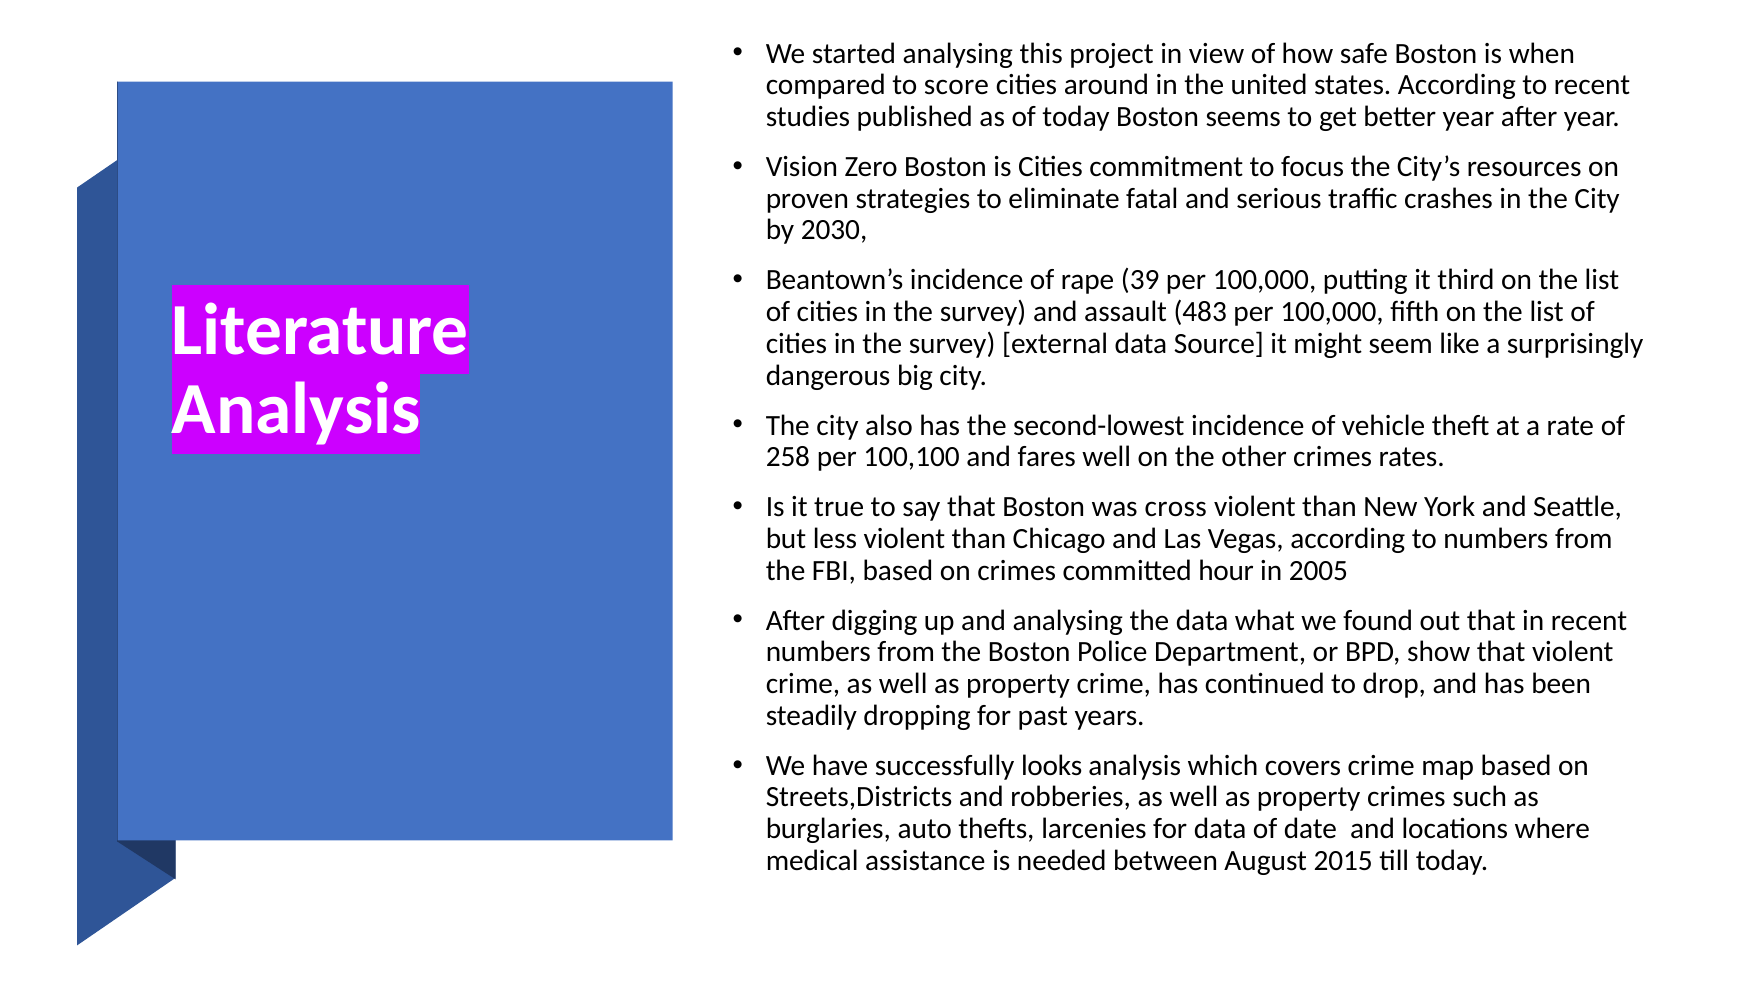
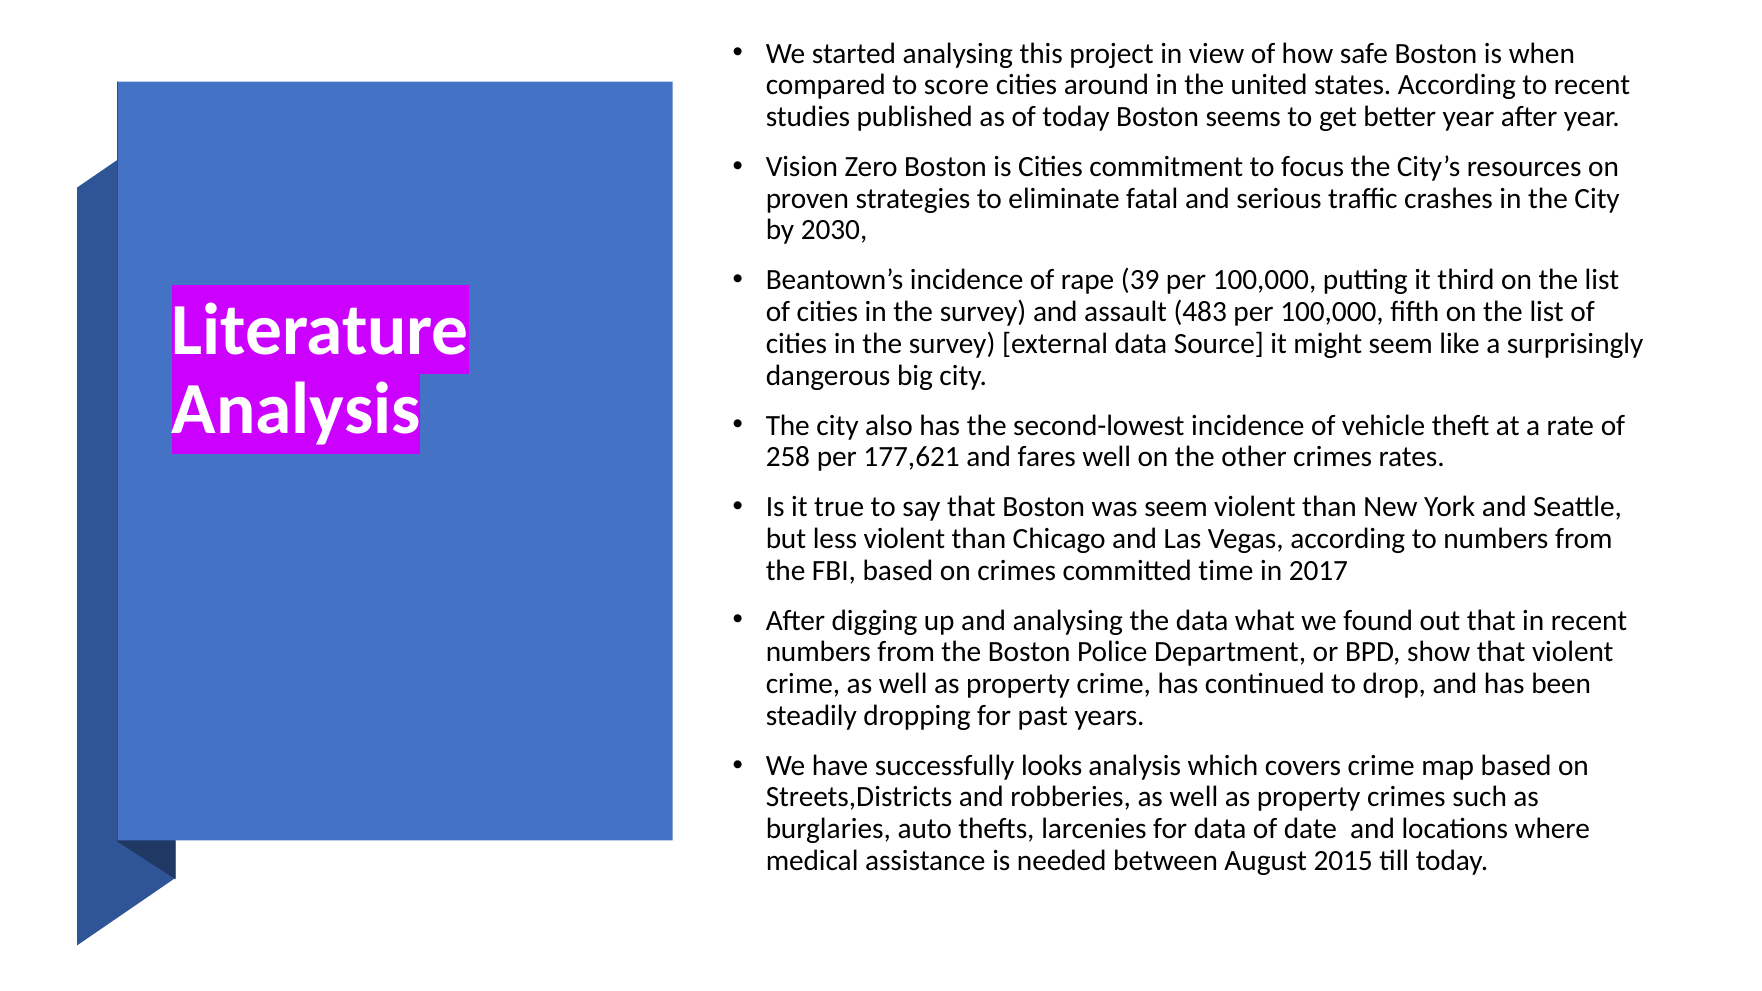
100,100: 100,100 -> 177,621 (912, 457)
was cross: cross -> seem (1176, 507)
hour: hour -> time (1226, 571)
2005: 2005 -> 2017 (1318, 571)
